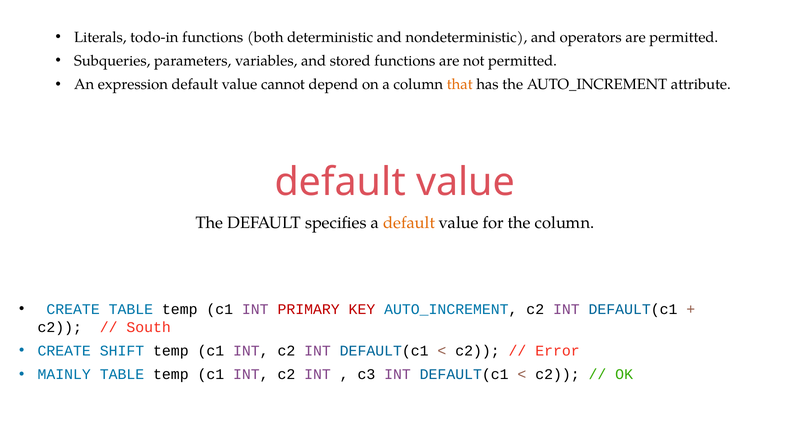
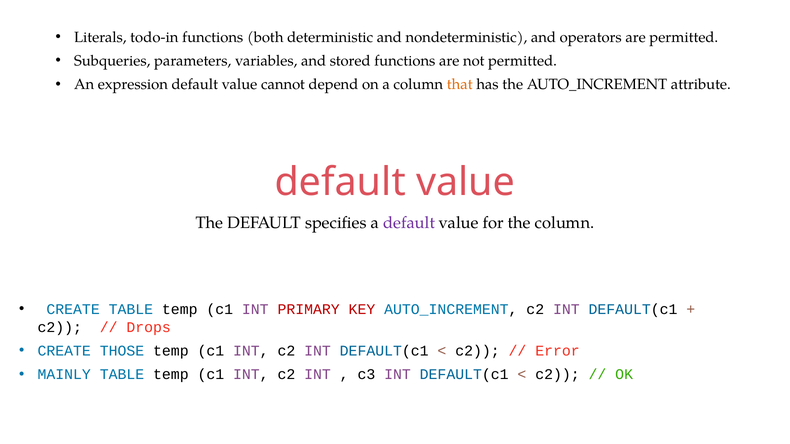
default colour: orange -> purple (409, 223)
South: South -> Drops (149, 327)
SHIFT: SHIFT -> THOSE (122, 351)
